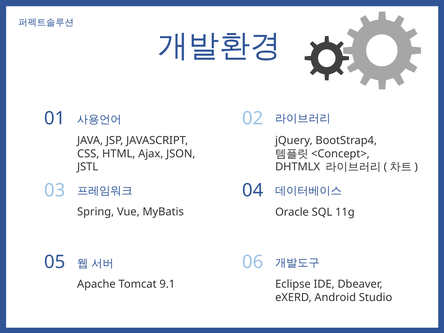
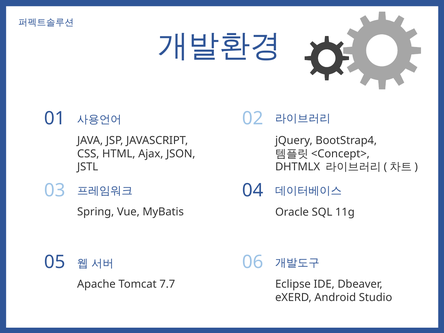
9.1: 9.1 -> 7.7 (167, 284)
